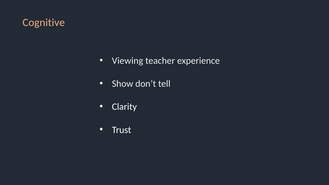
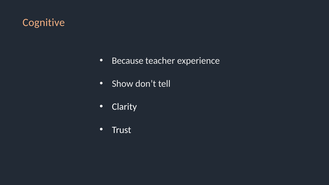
Viewing: Viewing -> Because (128, 61)
